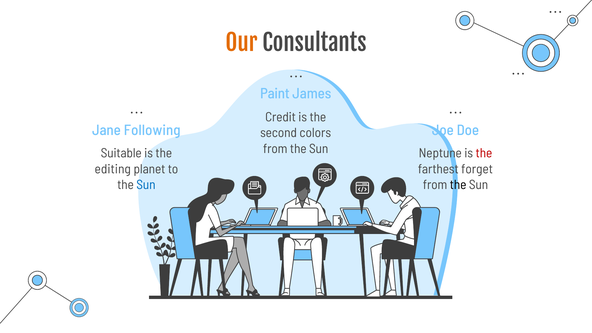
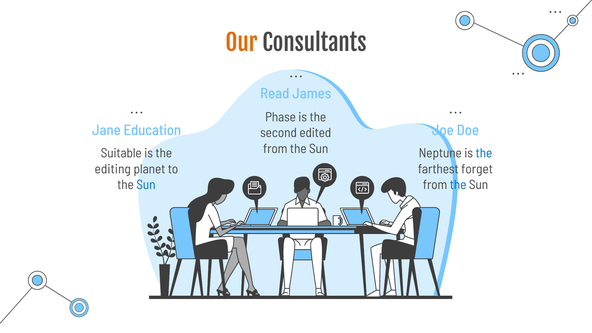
Paint: Paint -> Read (275, 94)
Credit: Credit -> Phase (281, 117)
Following: Following -> Education (152, 130)
colors: colors -> edited (315, 133)
the colour: red -> blue (484, 153)
the colour: black -> blue (458, 185)
